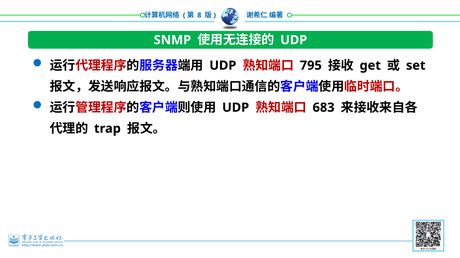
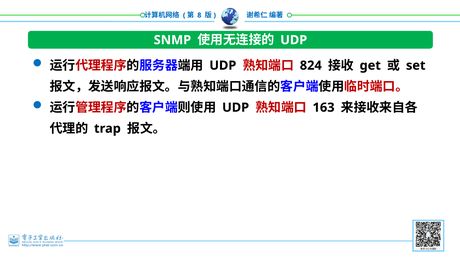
795: 795 -> 824 (311, 66)
683: 683 -> 163 (324, 108)
